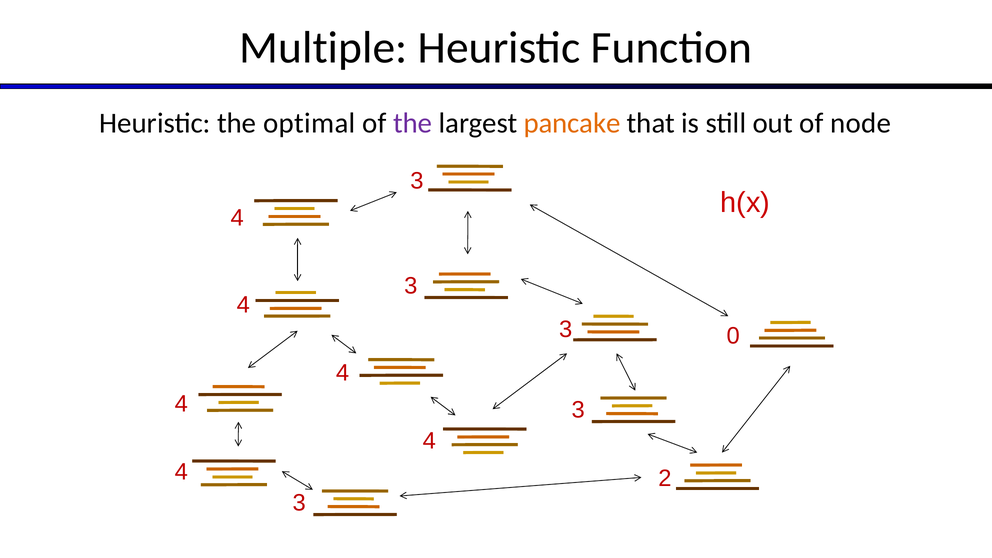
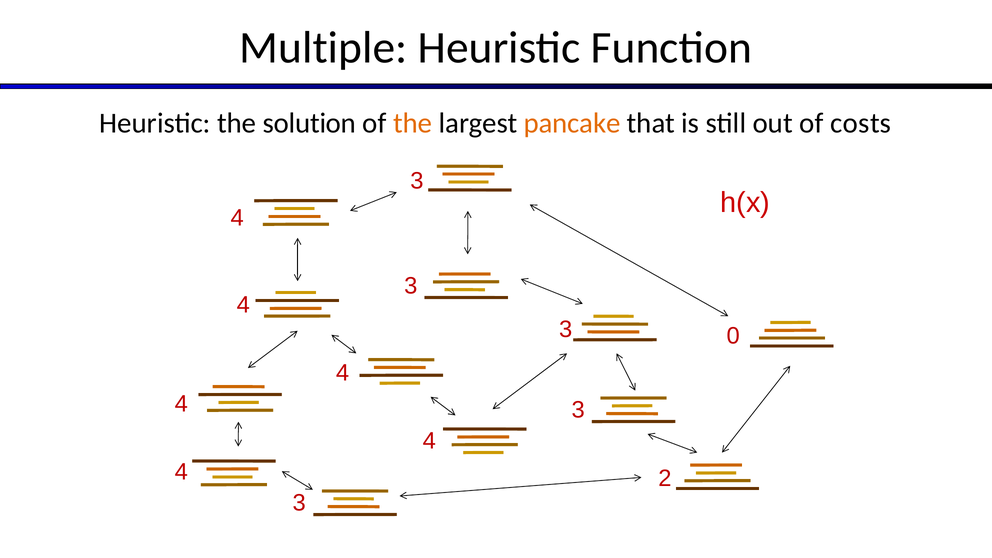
optimal: optimal -> solution (310, 123)
the colour: purple -> orange (413, 123)
node: node -> costs (861, 123)
